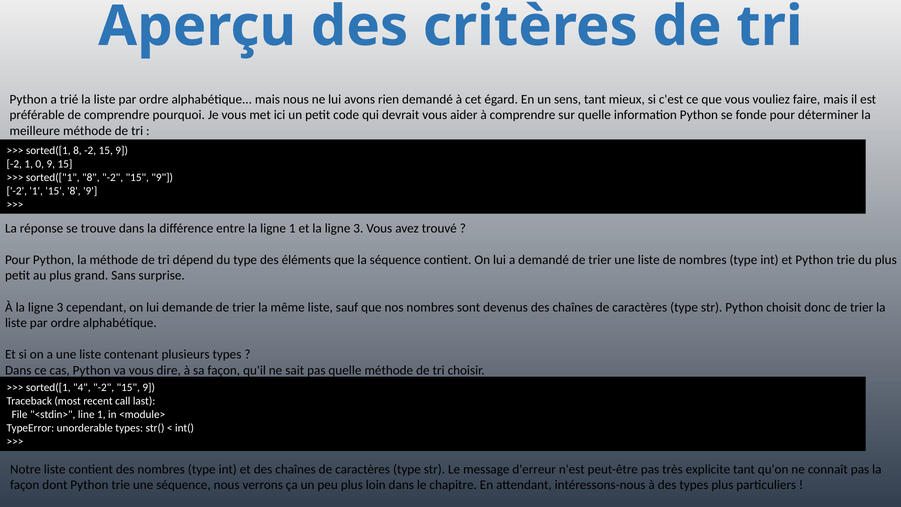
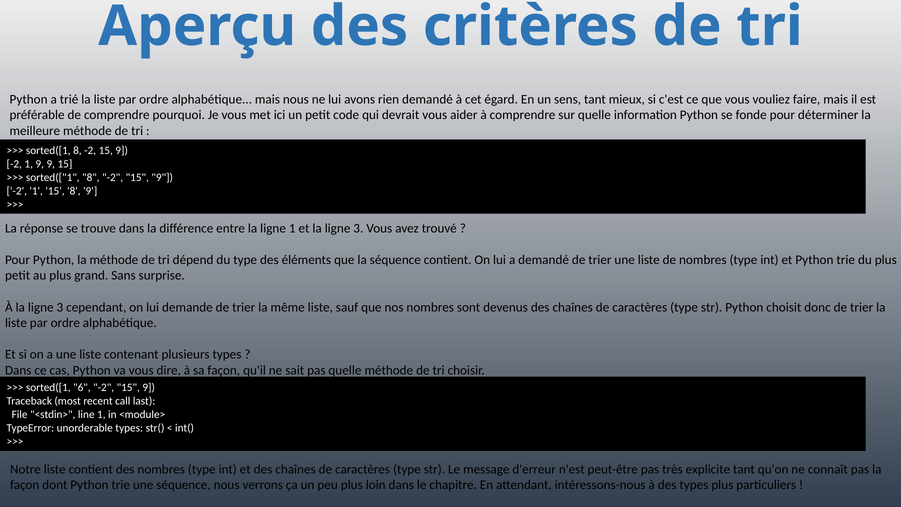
1 0: 0 -> 9 (40, 164)
4: 4 -> 6 (82, 387)
